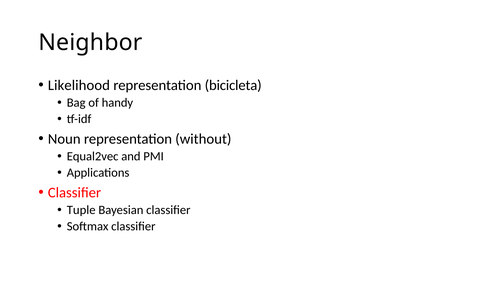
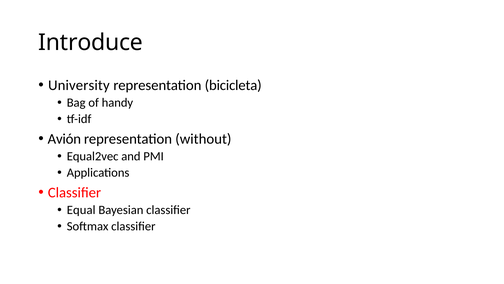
Neighbor: Neighbor -> Introduce (91, 42)
Likelihood: Likelihood -> University (79, 85)
Noun: Noun -> Avión (64, 139)
Tuple: Tuple -> Equal (81, 210)
